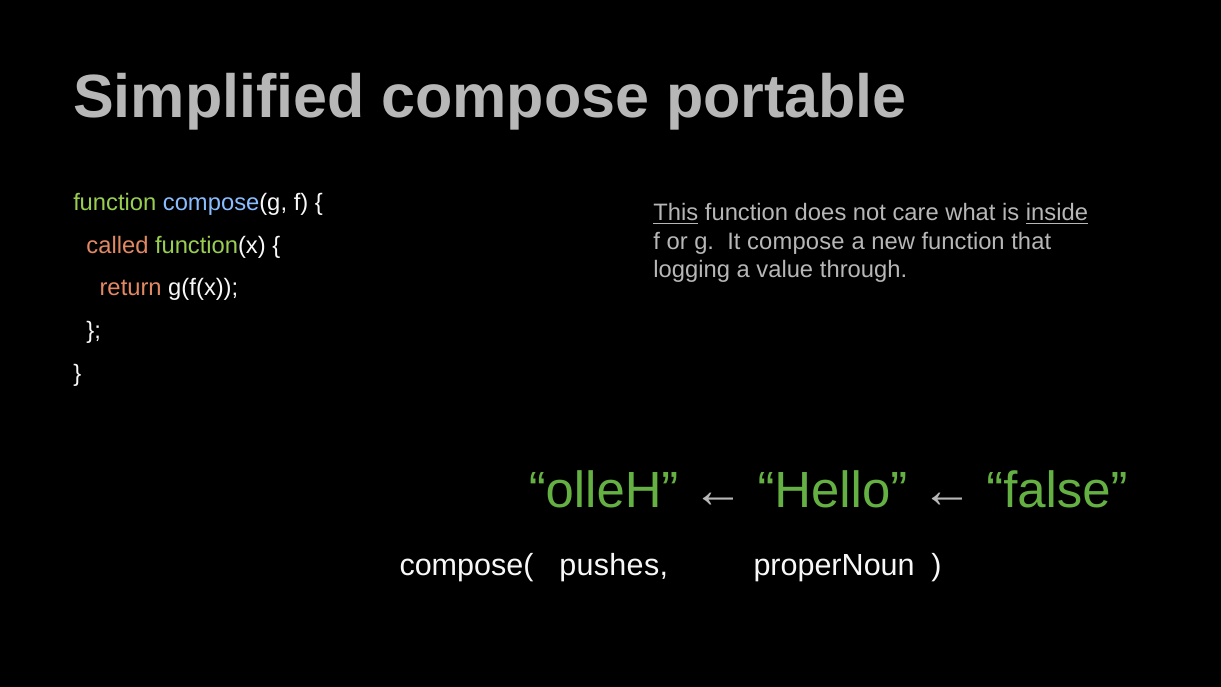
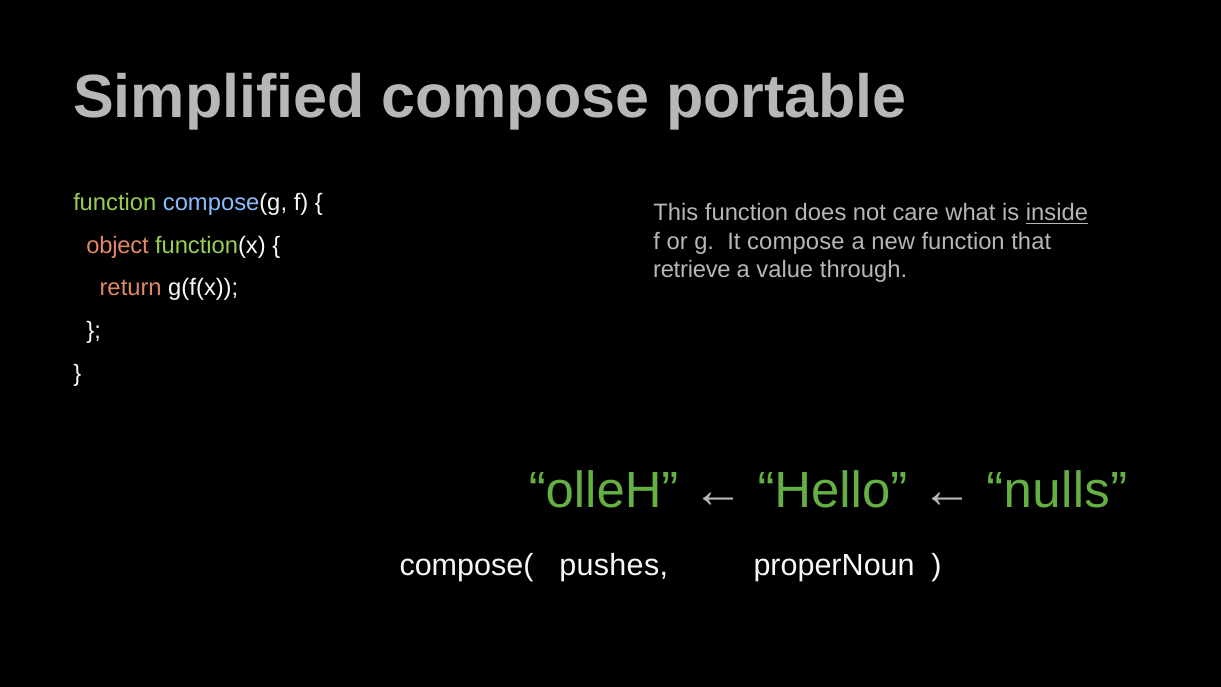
This underline: present -> none (676, 213)
called: called -> object (118, 245)
logging: logging -> retrieve (692, 270)
false: false -> nulls (1057, 491)
